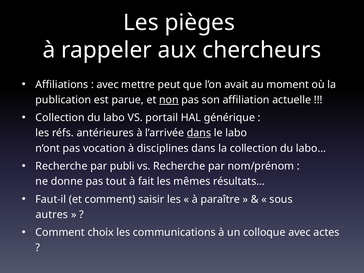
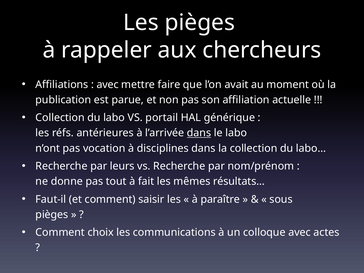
peut: peut -> faire (169, 85)
non underline: present -> none (169, 100)
publi: publi -> leurs (122, 166)
autres: autres -> pièges (52, 215)
